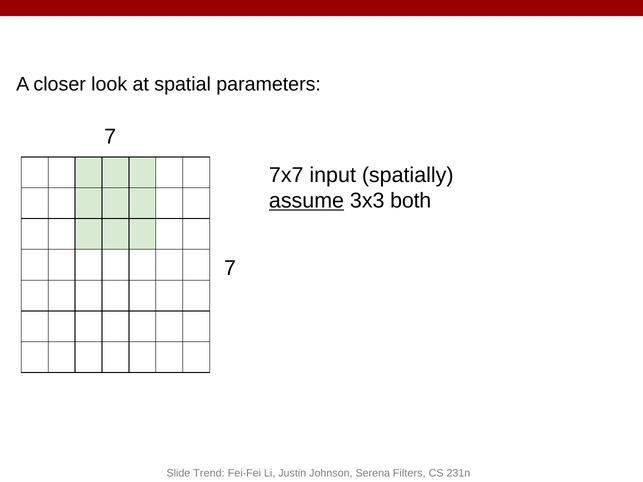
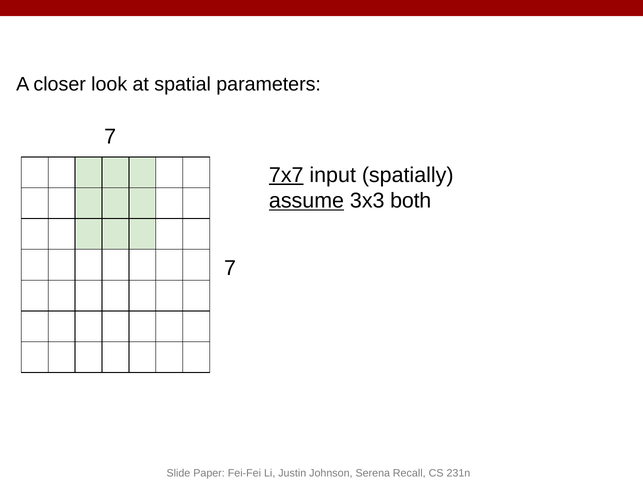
7x7 underline: none -> present (286, 175)
Trend: Trend -> Paper (209, 473)
Filters: Filters -> Recall (409, 473)
